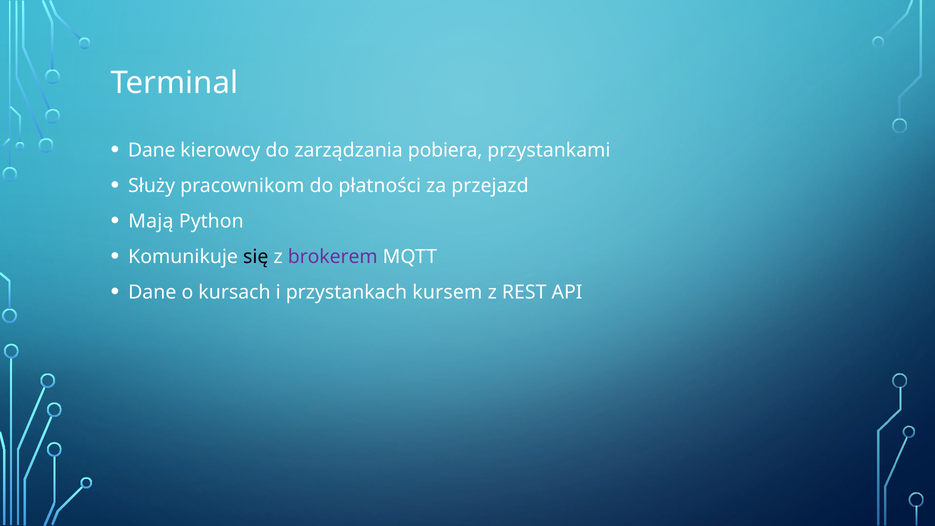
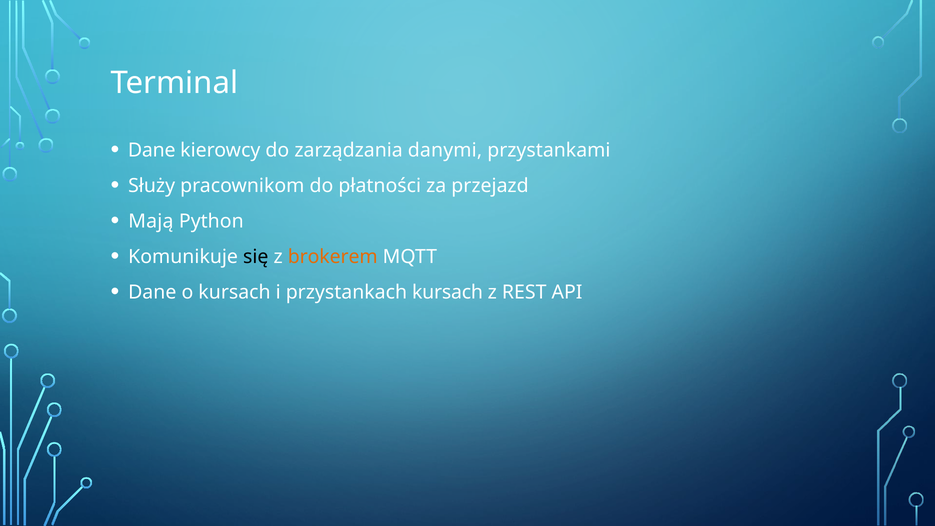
pobiera: pobiera -> danymi (445, 150)
brokerem colour: purple -> orange (333, 257)
przystankach kursem: kursem -> kursach (448, 292)
